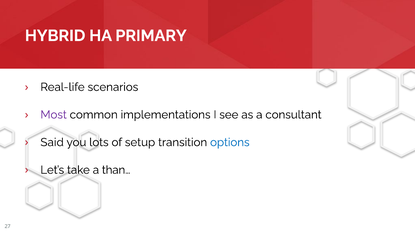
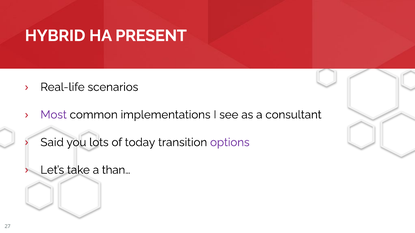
PRIMARY: PRIMARY -> PRESENT (151, 36)
setup: setup -> today (140, 143)
options colour: blue -> purple (230, 143)
